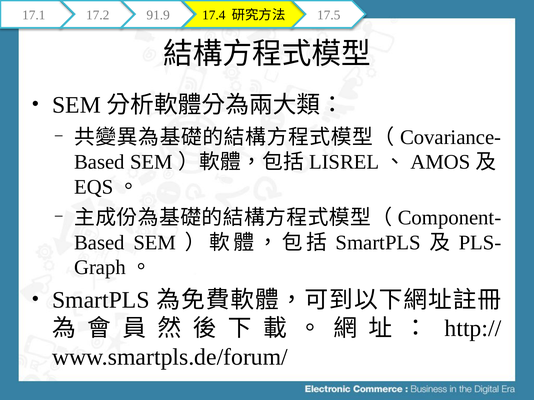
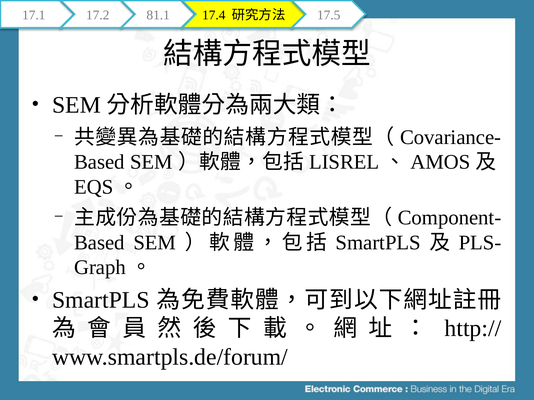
91.9: 91.9 -> 81.1 (158, 15)
